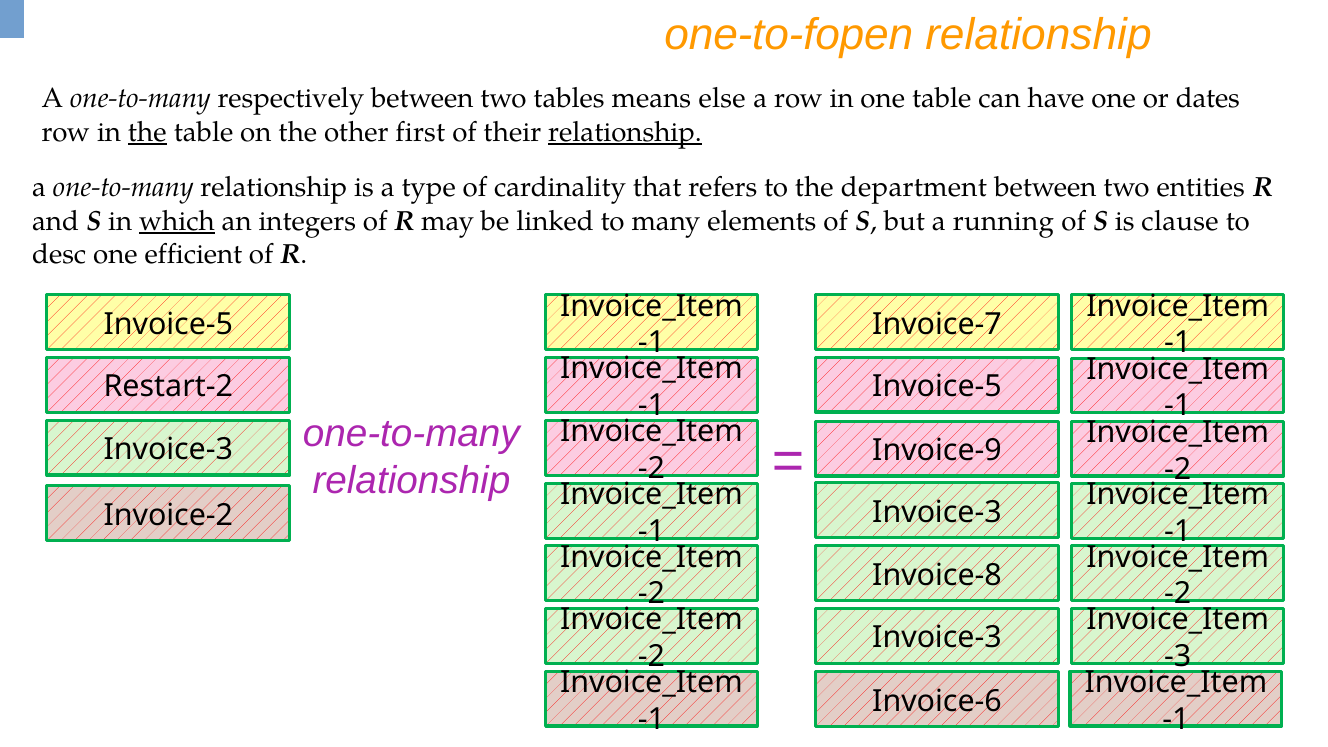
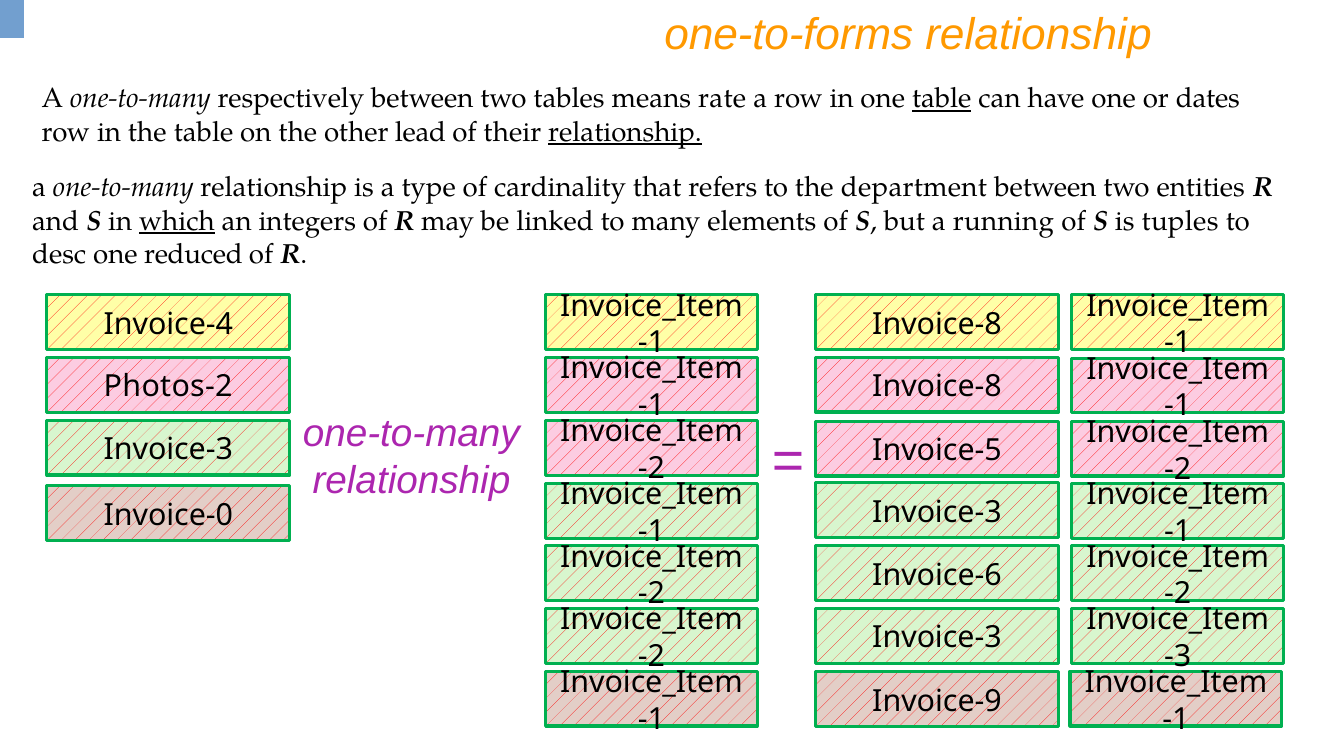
one-to-fopen: one-to-fopen -> one-to-forms (789, 35)
else: else -> rate (722, 99)
table underline: none -> present (942, 99)
the underline: present -> none (147, 132)
first: first -> lead (421, 132)
clause: clause -> tuples (1180, 221)
efficient: efficient -> reduced (193, 254)
Invoice-5: Invoice-5 -> Invoice-4 (168, 324)
Invoice-7: Invoice-7 -> Invoice-8 (937, 324)
Invoice-5: Invoice-5 -> Invoice-8 (937, 387)
Restart-2: Restart-2 -> Photos-2 (168, 387)
Invoice-9: Invoice-9 -> Invoice-5 (937, 451)
Invoice-2: Invoice-2 -> Invoice-0 (168, 515)
Invoice-8: Invoice-8 -> Invoice-6 (937, 575)
Invoice-6: Invoice-6 -> Invoice-9 (937, 701)
